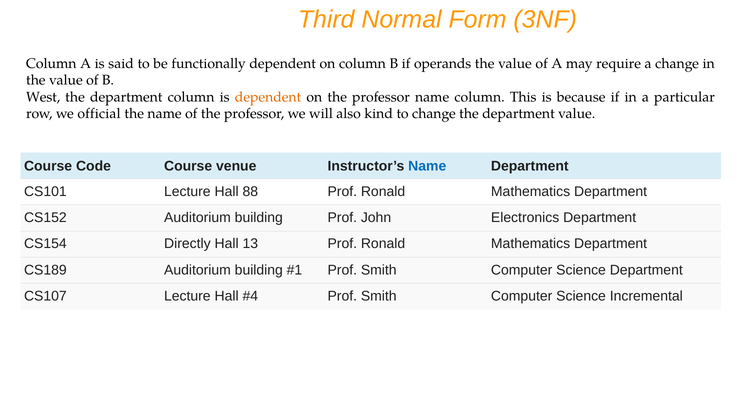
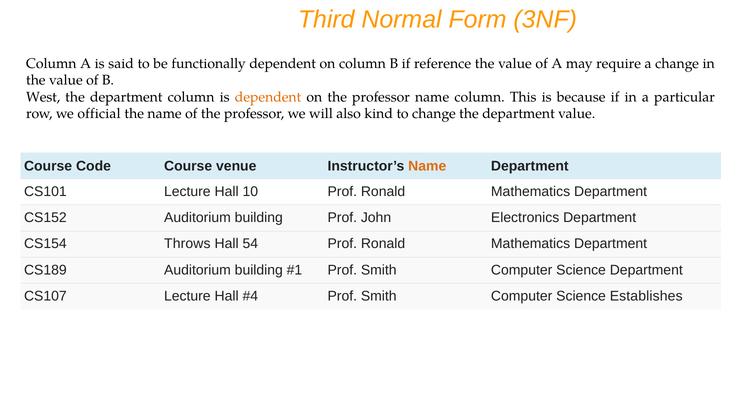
operands: operands -> reference (443, 63)
Name colour: blue -> orange (427, 166)
88: 88 -> 10 (250, 191)
Directly: Directly -> Throws (187, 244)
13: 13 -> 54 (250, 244)
Incremental: Incremental -> Establishes (646, 296)
